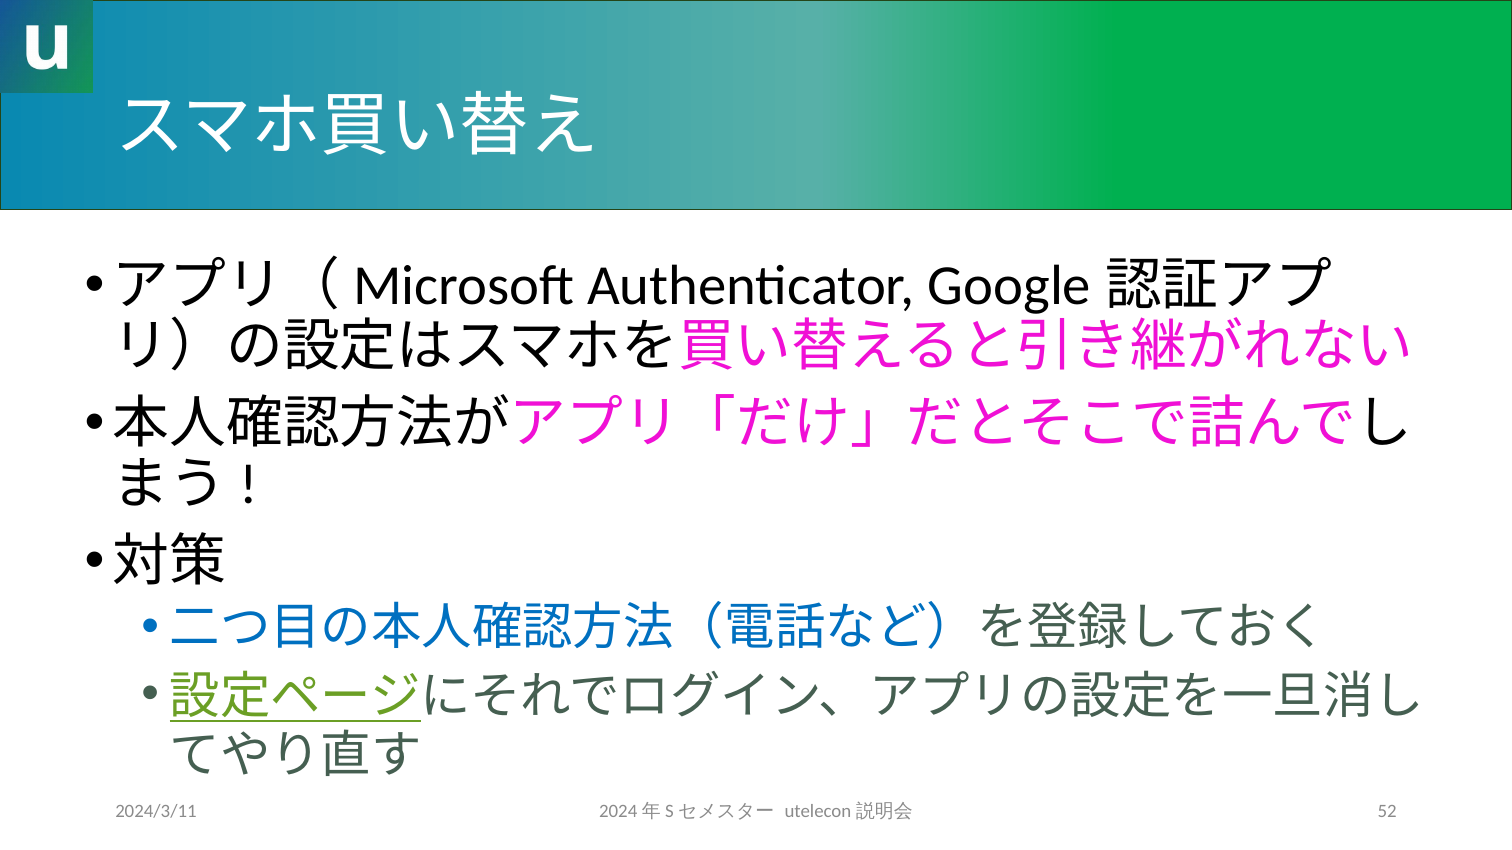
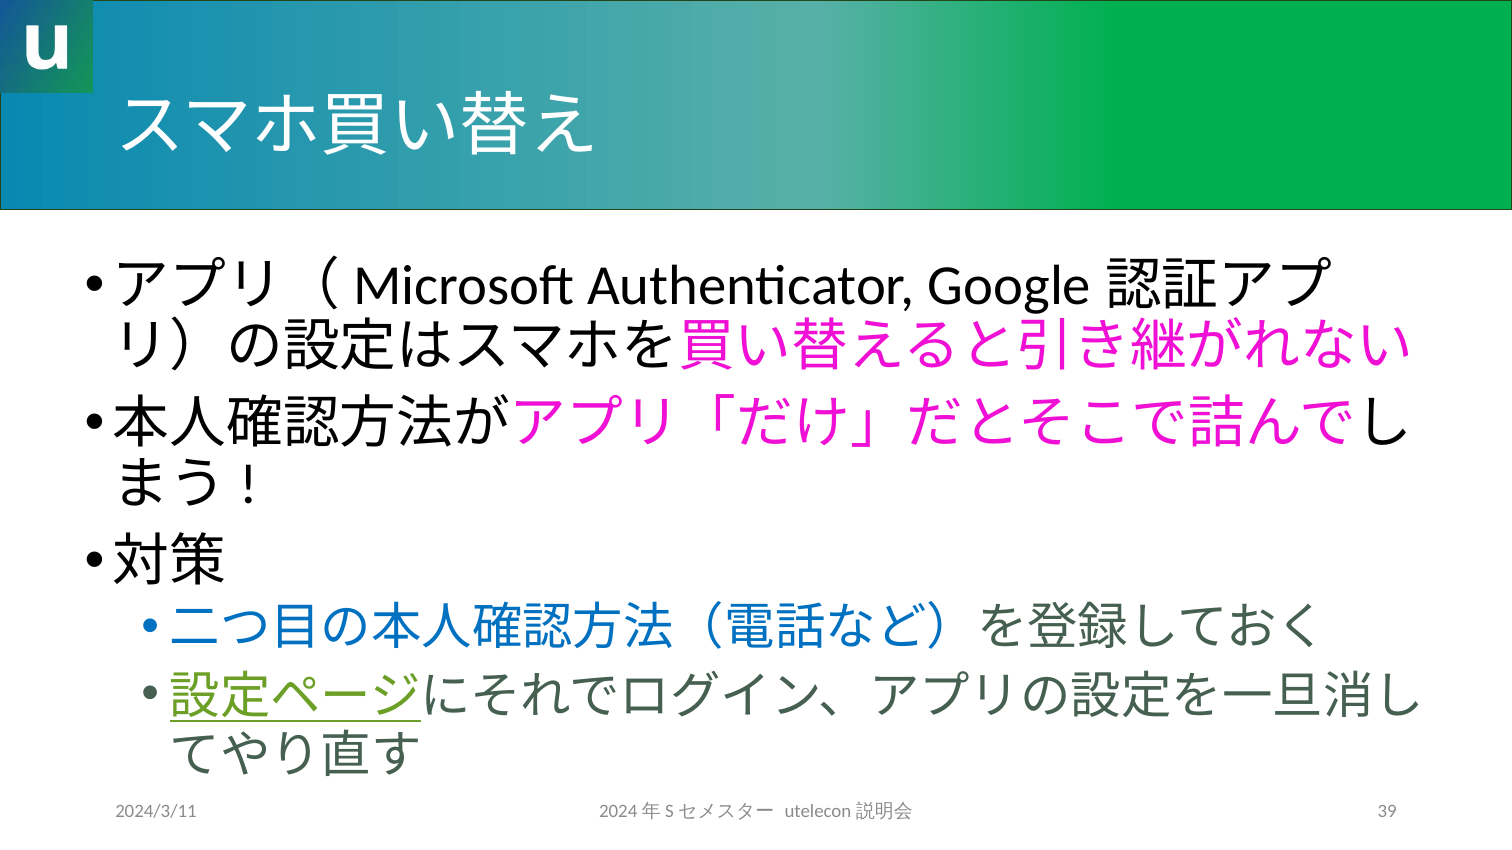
52: 52 -> 39 (1387, 812)
